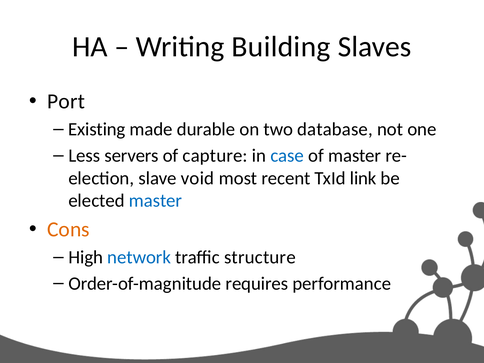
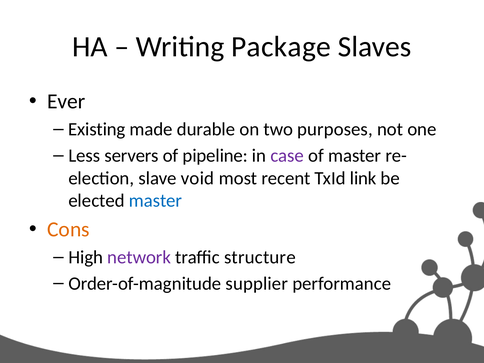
Building: Building -> Package (281, 47)
Port: Port -> Ever (66, 102)
database: database -> purposes (335, 129)
capture: capture -> pipeline (215, 156)
case colour: blue -> purple (287, 156)
network colour: blue -> purple (139, 257)
requires: requires -> supplier (257, 283)
